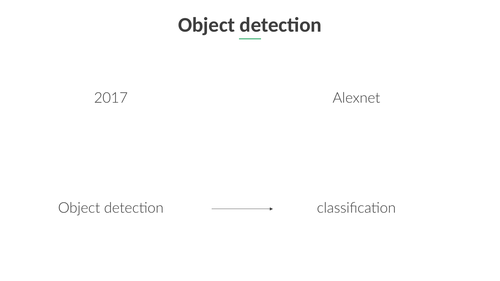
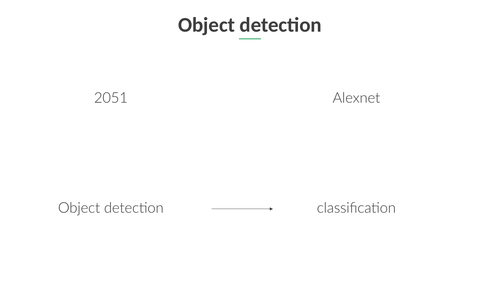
2017: 2017 -> 2051 (111, 98)
